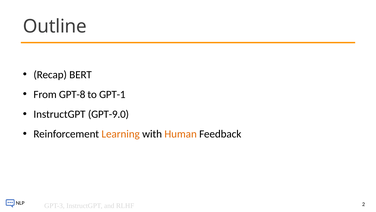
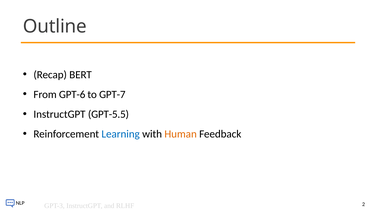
GPT-8: GPT-8 -> GPT-6 (72, 94)
GPT-1: GPT-1 -> GPT-7 (112, 94)
GPT-9.0: GPT-9.0 -> GPT-5.5 (108, 114)
Learning colour: orange -> blue (121, 134)
